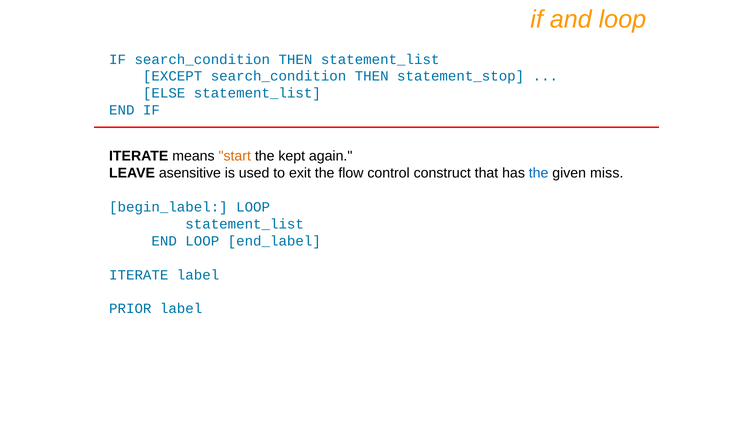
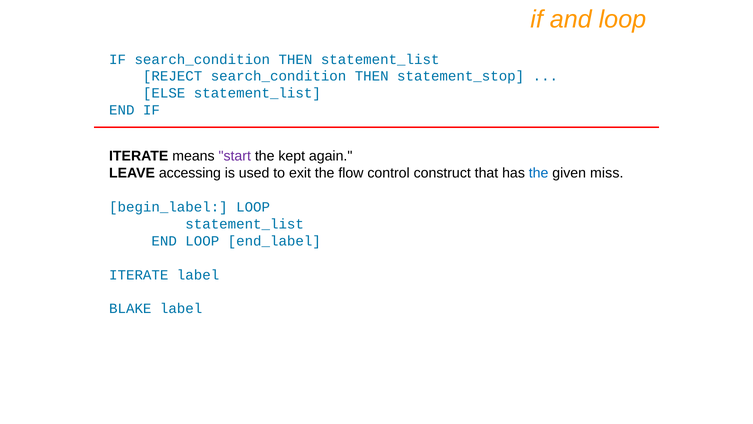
EXCEPT: EXCEPT -> REJECT (173, 76)
start colour: orange -> purple (235, 156)
asensitive: asensitive -> accessing (190, 173)
PRIOR: PRIOR -> BLAKE (130, 308)
